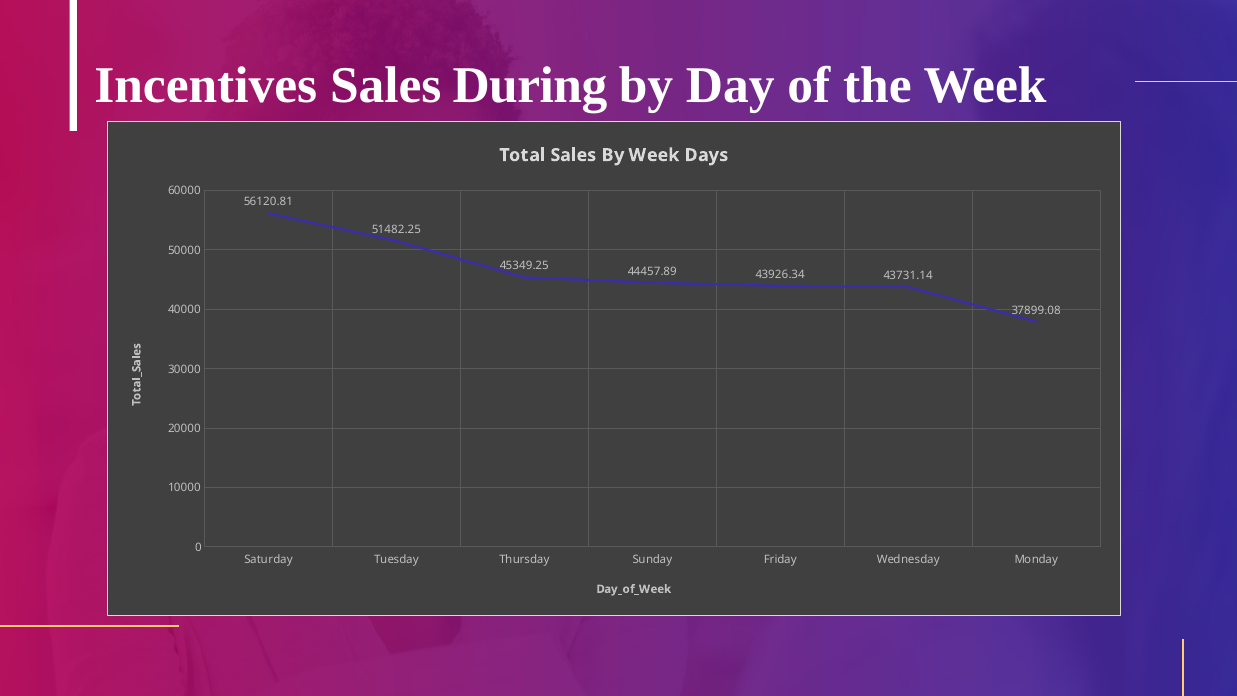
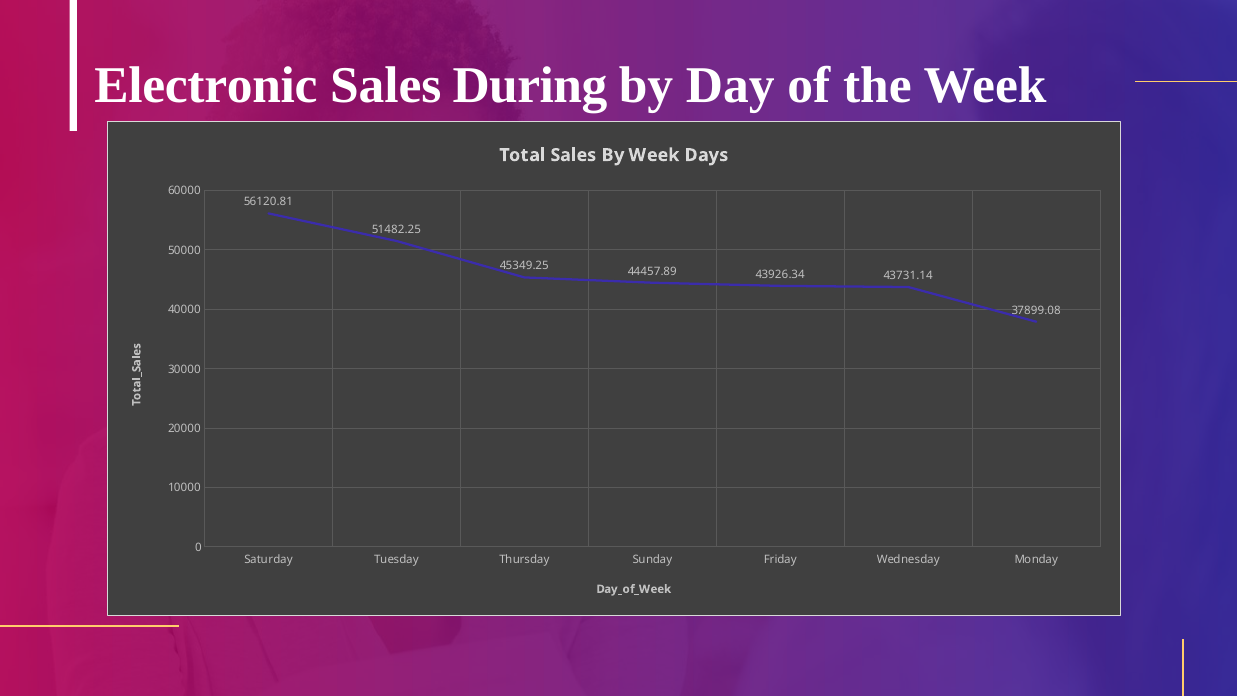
Incentives: Incentives -> Electronic (206, 85)
